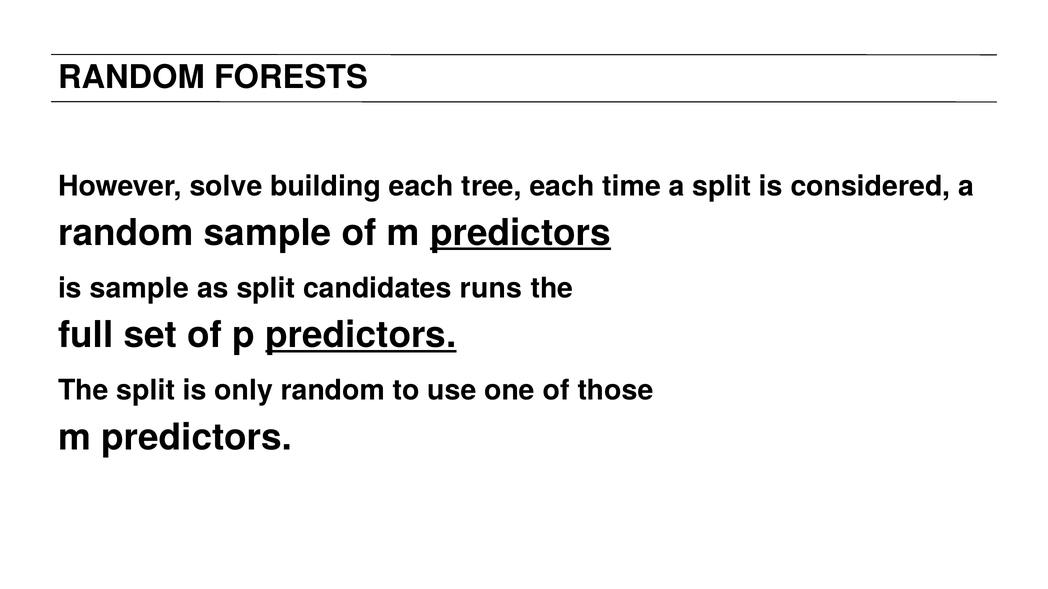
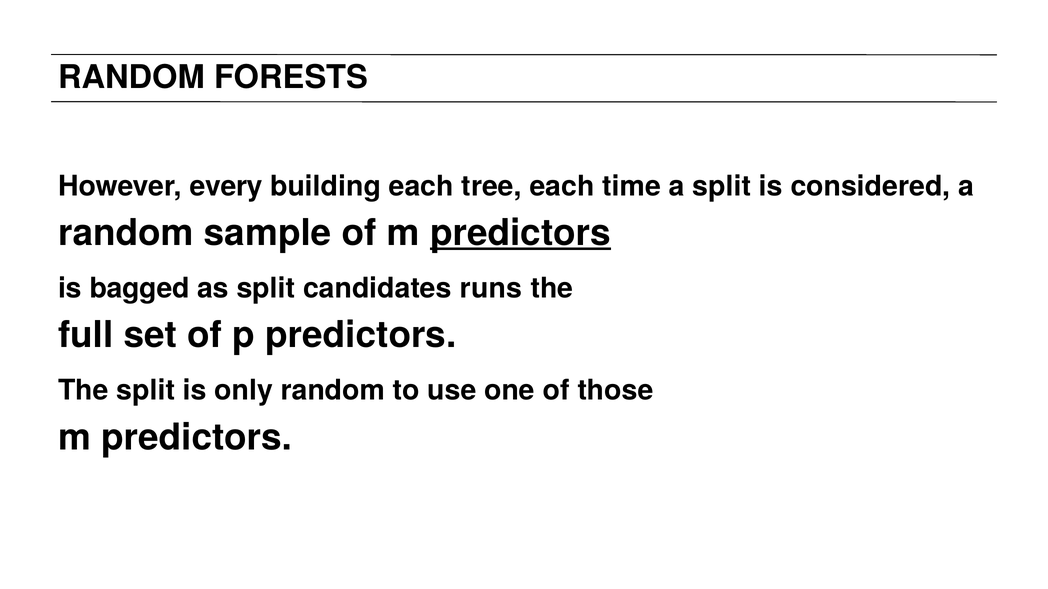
solve: solve -> every (226, 186)
is sample: sample -> bagged (140, 288)
predictors underline: present -> none (361, 335)
